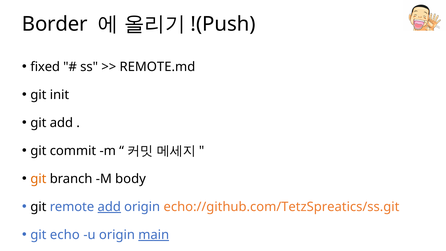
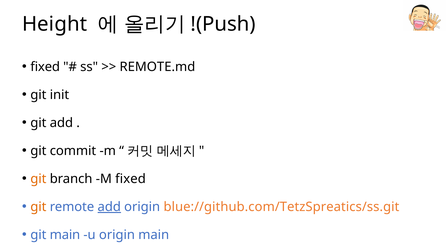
Border: Border -> Height (55, 24)
M body: body -> fixed (130, 179)
git colour: black -> orange (38, 207)
echo://github.com/TetzSpreatics/ss.git: echo://github.com/TetzSpreatics/ss.git -> blue://github.com/TetzSpreatics/ss.git (281, 207)
git echo: echo -> main (65, 235)
main underline: present -> none (154, 235)
